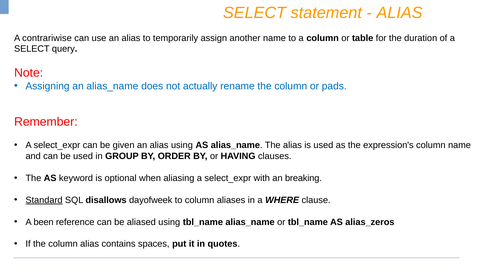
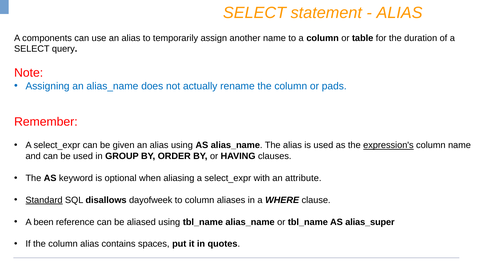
contrariwise: contrariwise -> components (47, 38)
expression's underline: none -> present (388, 145)
breaking: breaking -> attribute (303, 178)
alias_zeros: alias_zeros -> alias_super (370, 222)
